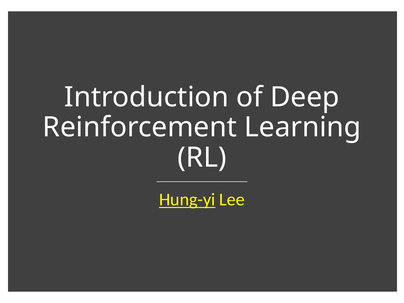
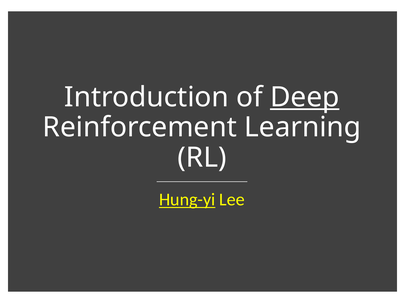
Deep underline: none -> present (305, 97)
